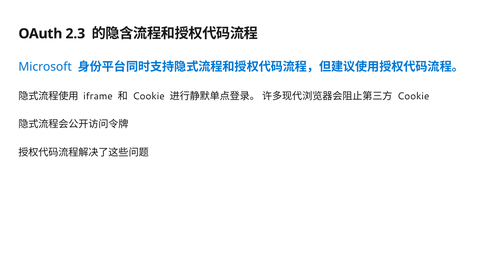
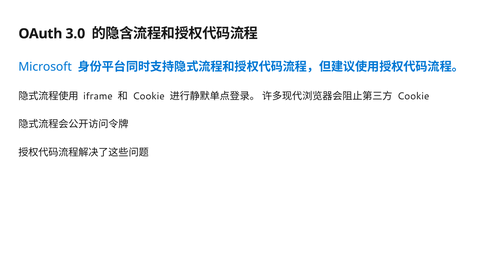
2.3: 2.3 -> 3.0 (75, 34)
